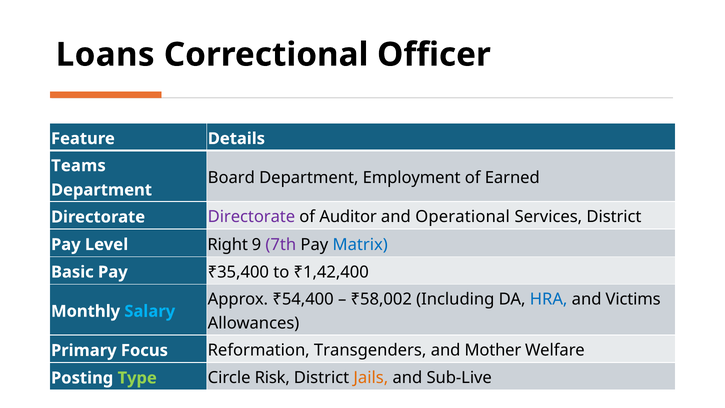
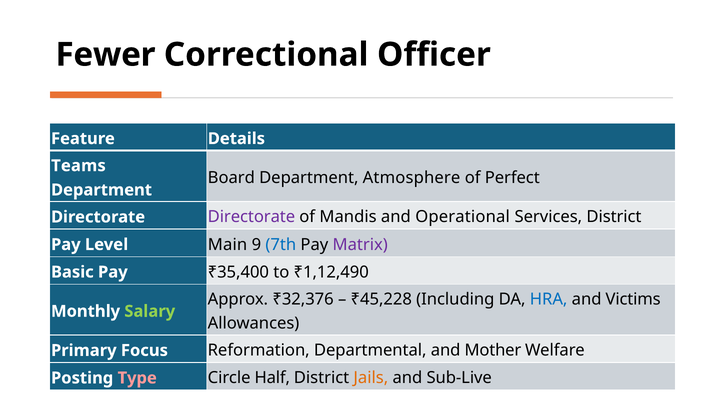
Loans: Loans -> Fewer (105, 55)
Employment: Employment -> Atmosphere (412, 178)
Earned: Earned -> Perfect (512, 178)
Auditor: Auditor -> Mandis (348, 217)
Right: Right -> Main (228, 244)
7th colour: purple -> blue (281, 244)
Matrix colour: blue -> purple (360, 244)
₹1,42,400: ₹1,42,400 -> ₹1,12,490 (331, 272)
₹54,400: ₹54,400 -> ₹32,376 (303, 299)
₹58,002: ₹58,002 -> ₹45,228 (381, 299)
Salary colour: light blue -> light green (150, 311)
Transgenders: Transgenders -> Departmental (370, 350)
Type colour: light green -> pink (137, 378)
Risk: Risk -> Half (272, 378)
